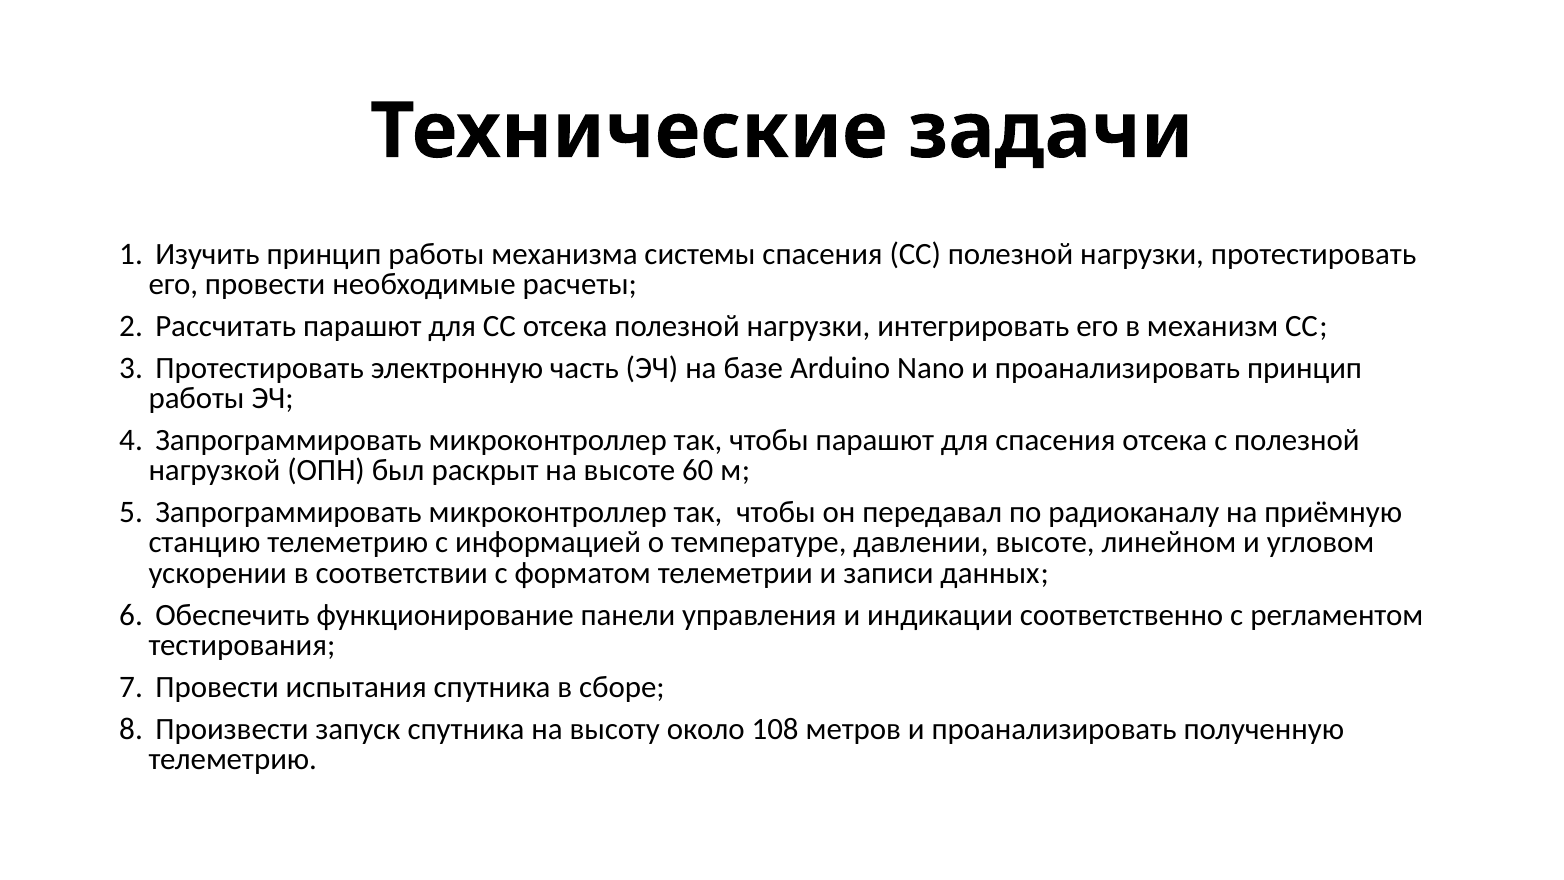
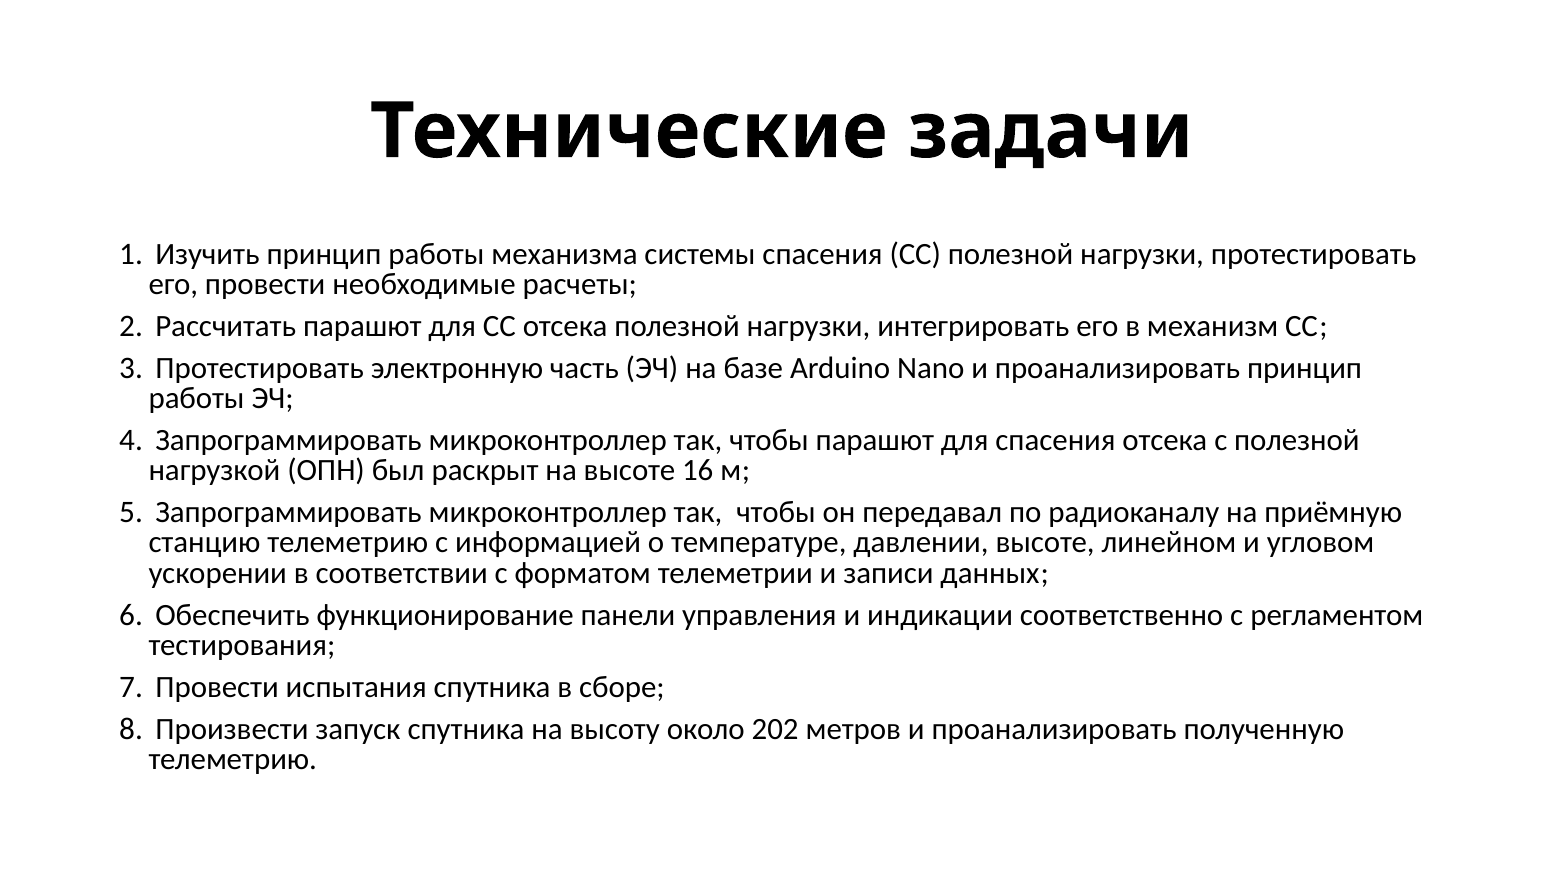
60: 60 -> 16 (698, 470)
108: 108 -> 202 (775, 729)
